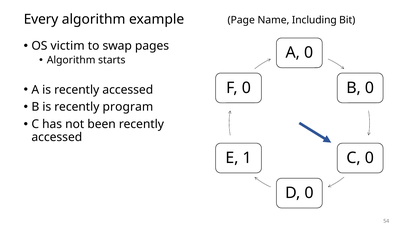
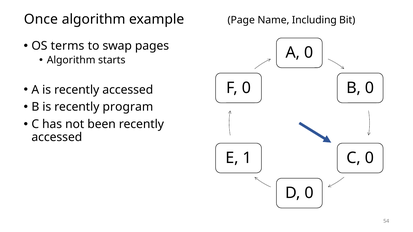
Every: Every -> Once (41, 19)
victim: victim -> terms (68, 46)
